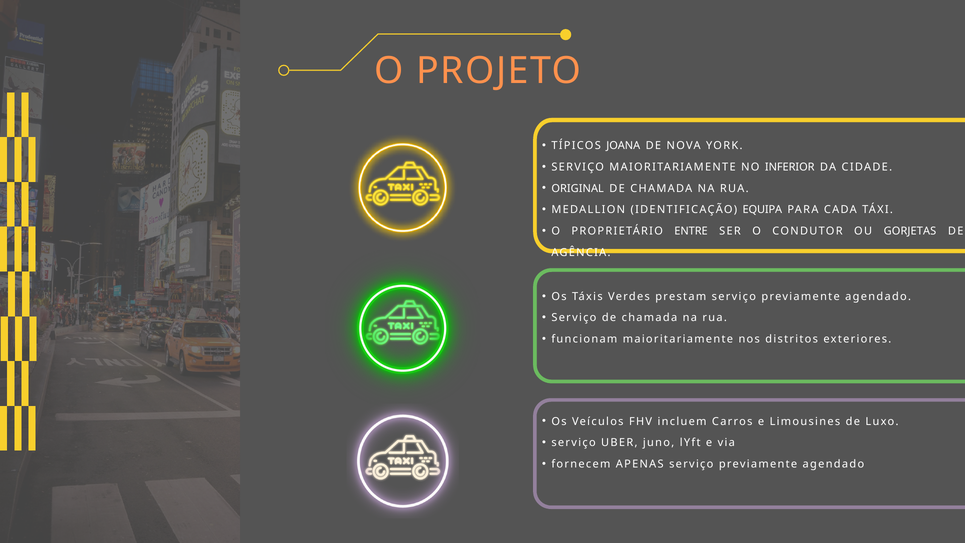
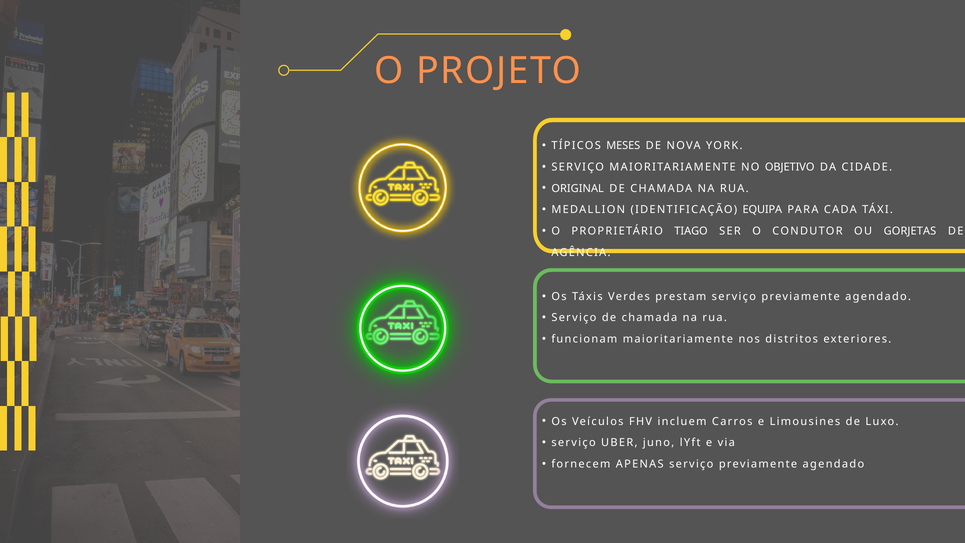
JOANA: JOANA -> MESES (623, 146)
INFERIOR: INFERIOR -> OBJETIVO (790, 167)
ENTRE: ENTRE -> TIAGO (691, 231)
